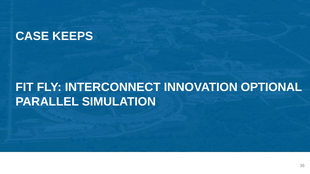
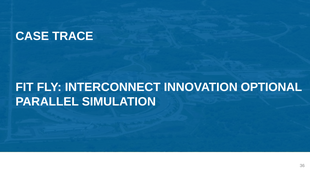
KEEPS: KEEPS -> TRACE (73, 36)
